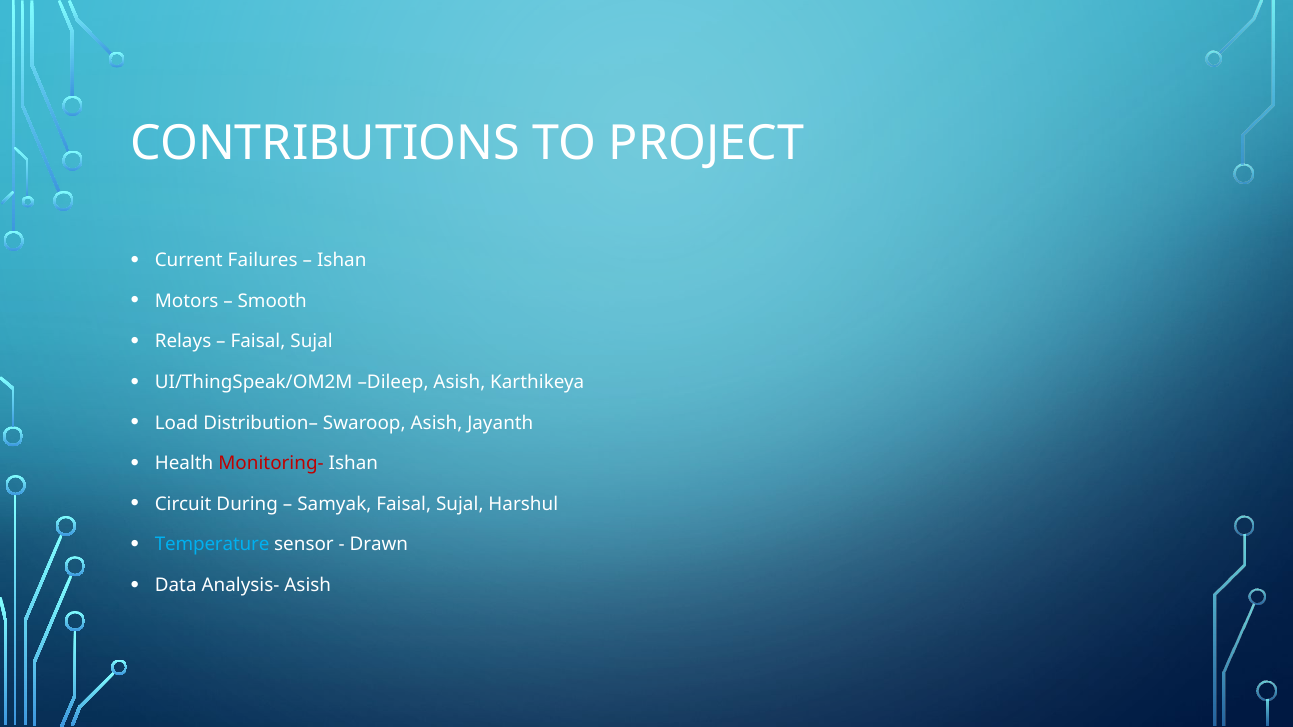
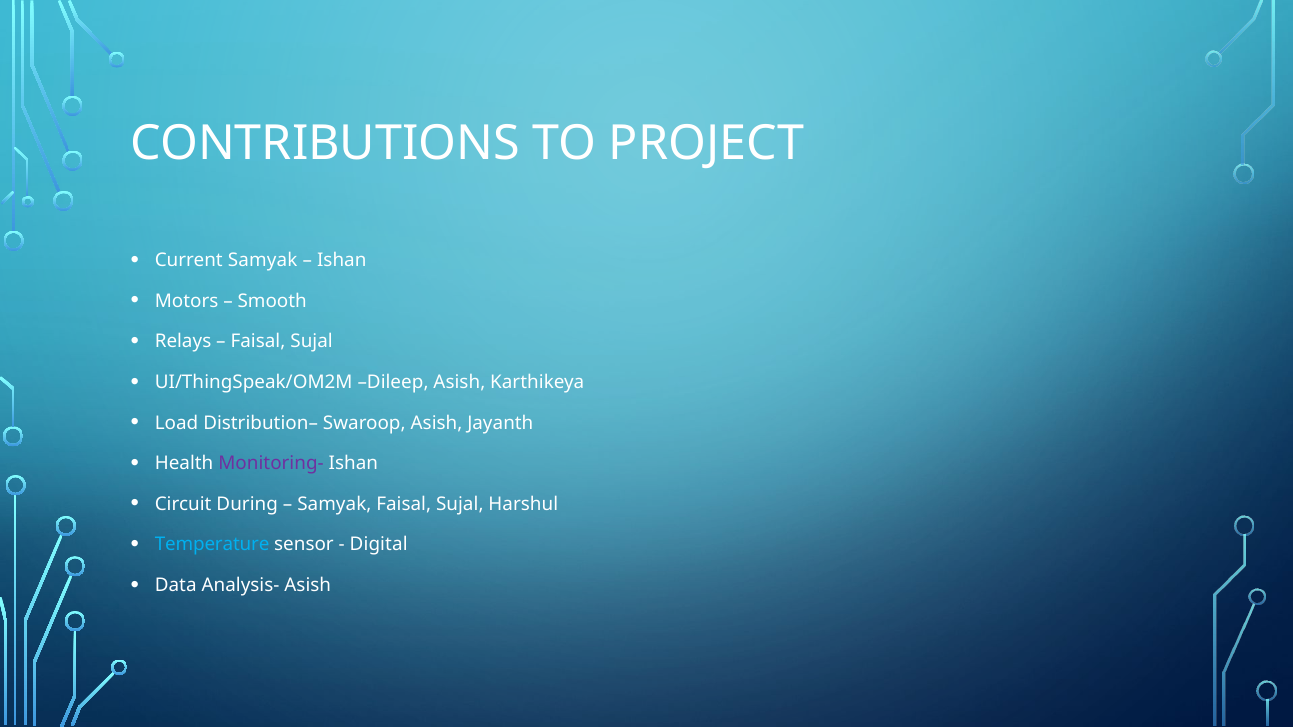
Current Failures: Failures -> Samyak (263, 260)
Monitoring- colour: red -> purple (271, 464)
Drawn: Drawn -> Digital (379, 545)
